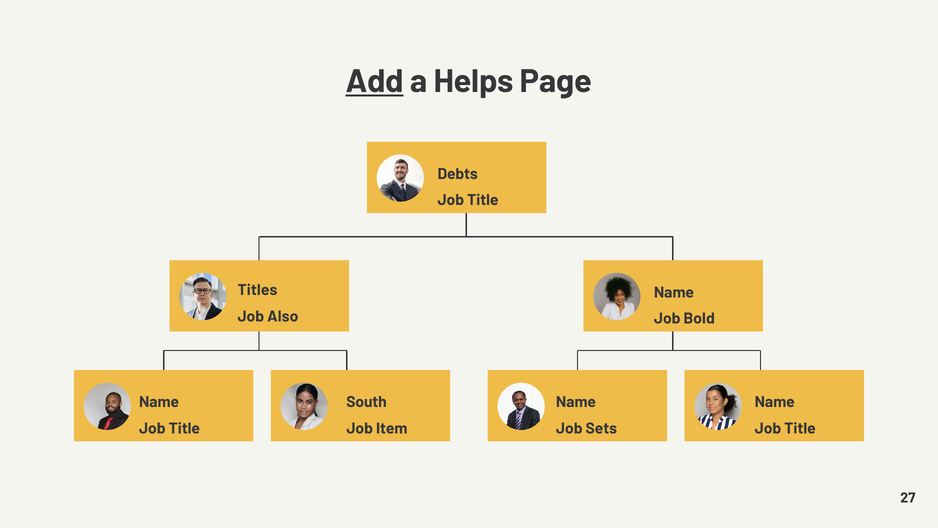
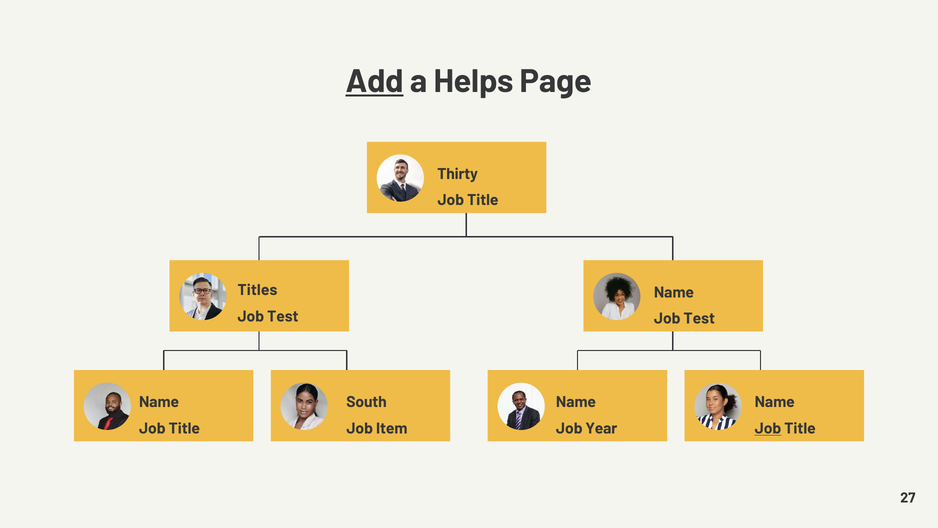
Debts: Debts -> Thirty (458, 174)
Also: Also -> Test (283, 316)
Bold: Bold -> Test (699, 318)
Sets: Sets -> Year (601, 428)
Job underline: none -> present (768, 428)
